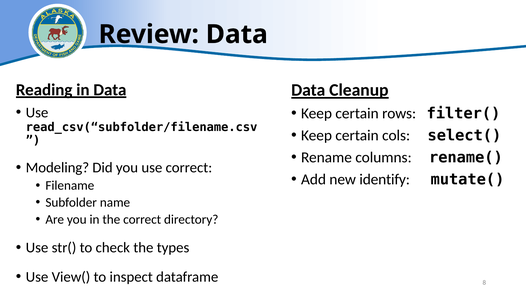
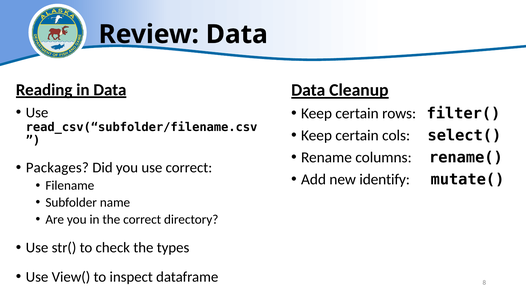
Modeling: Modeling -> Packages (57, 168)
